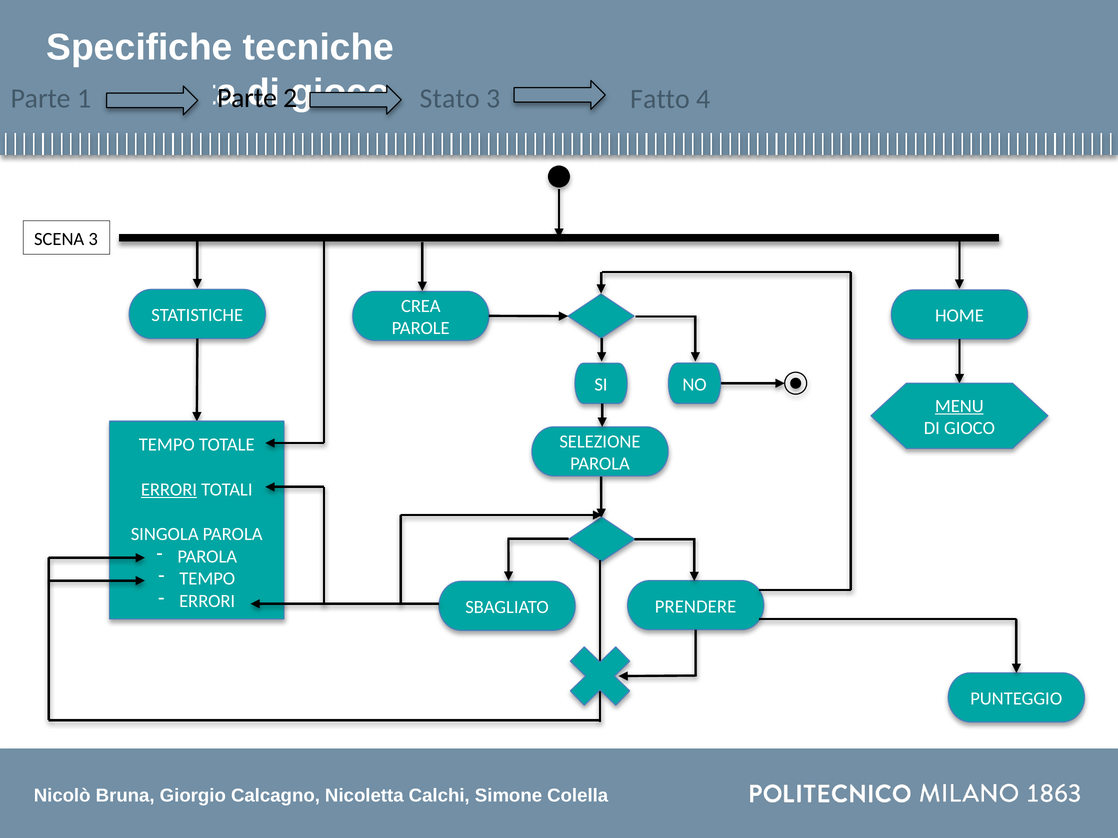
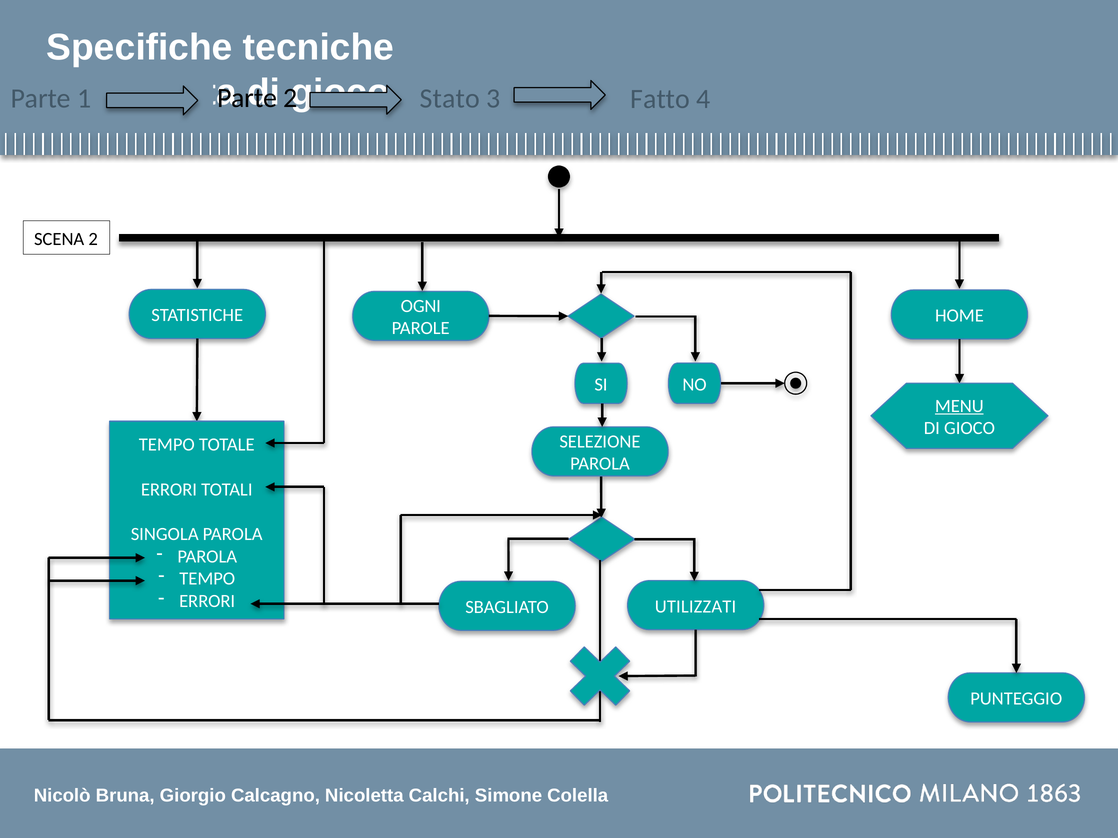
SCENA 3: 3 -> 2 (93, 239)
CREA: CREA -> OGNI (421, 306)
ERRORI underline: present -> none (169, 490)
PRENDERE: PRENDERE -> UTILIZZATI (696, 607)
